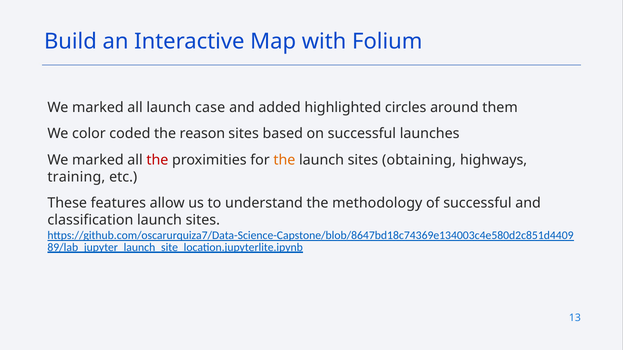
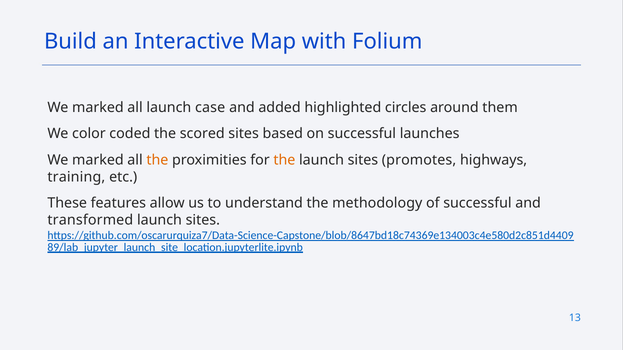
reason: reason -> scored (202, 134)
the colour: red -> orange (157, 160)
obtaining: obtaining -> promotes (419, 160)
classification: classification -> transformed (90, 220)
